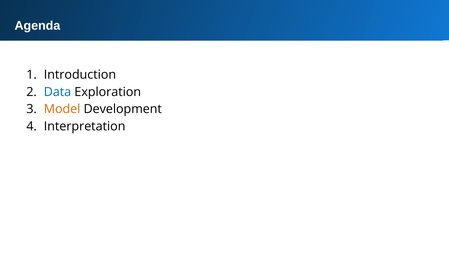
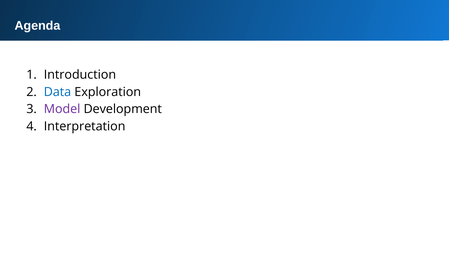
Model colour: orange -> purple (62, 109)
